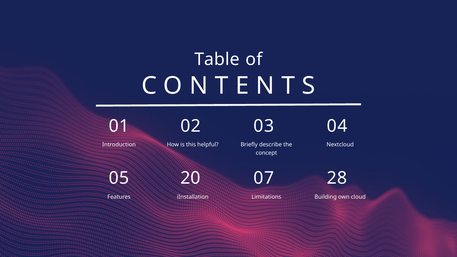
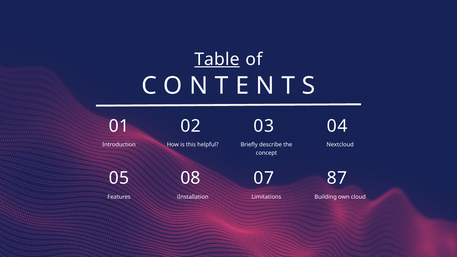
Table underline: none -> present (217, 59)
20: 20 -> 08 (191, 178)
28: 28 -> 87 (337, 178)
